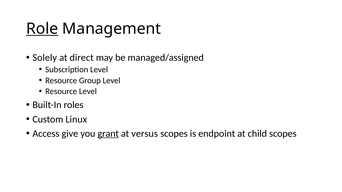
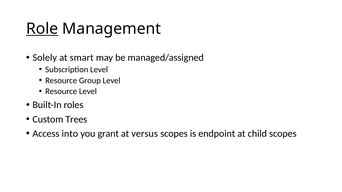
direct: direct -> smart (82, 58)
Linux: Linux -> Trees (76, 119)
give: give -> into (70, 134)
grant underline: present -> none (108, 134)
